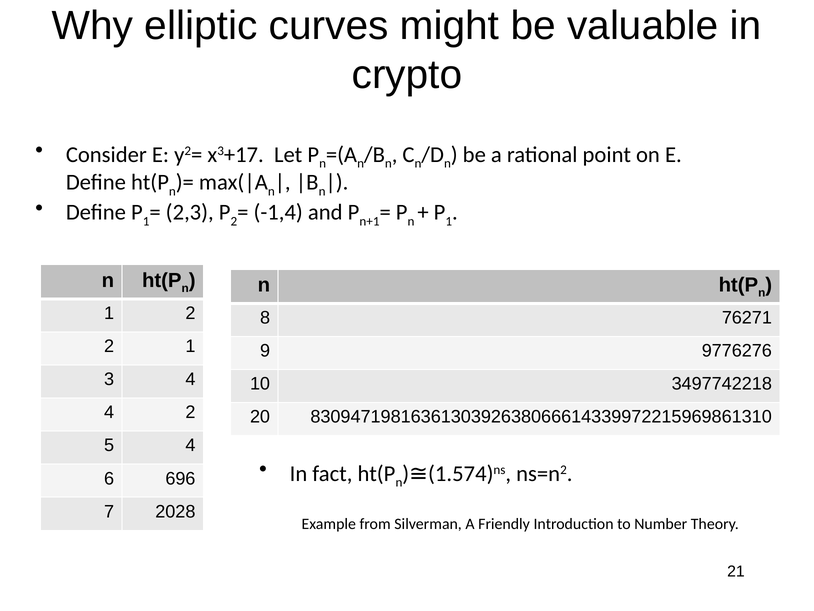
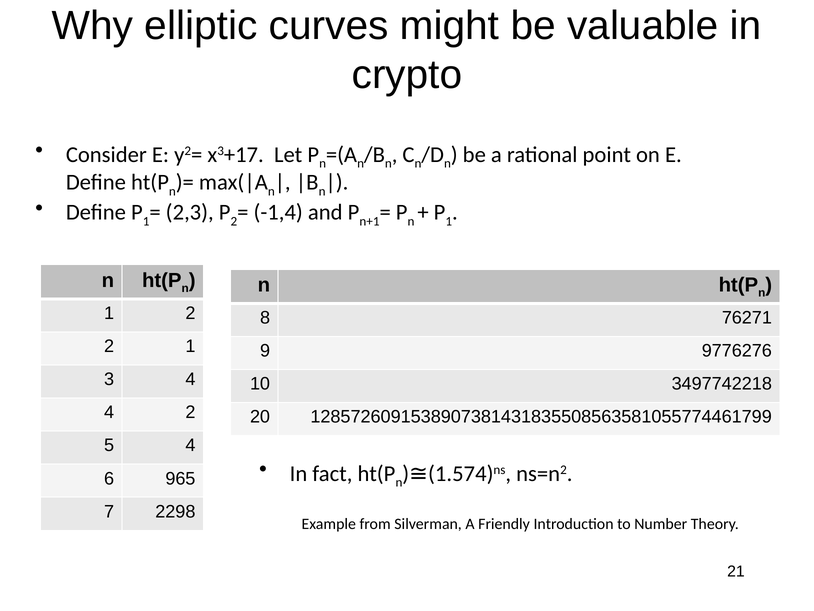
8309471981636130392638066614339972215969861310: 8309471981636130392638066614339972215969861310 -> 1285726091538907381431835508563581055774461799 (541, 417)
696: 696 -> 965 (180, 478)
2028: 2028 -> 2298 (175, 511)
